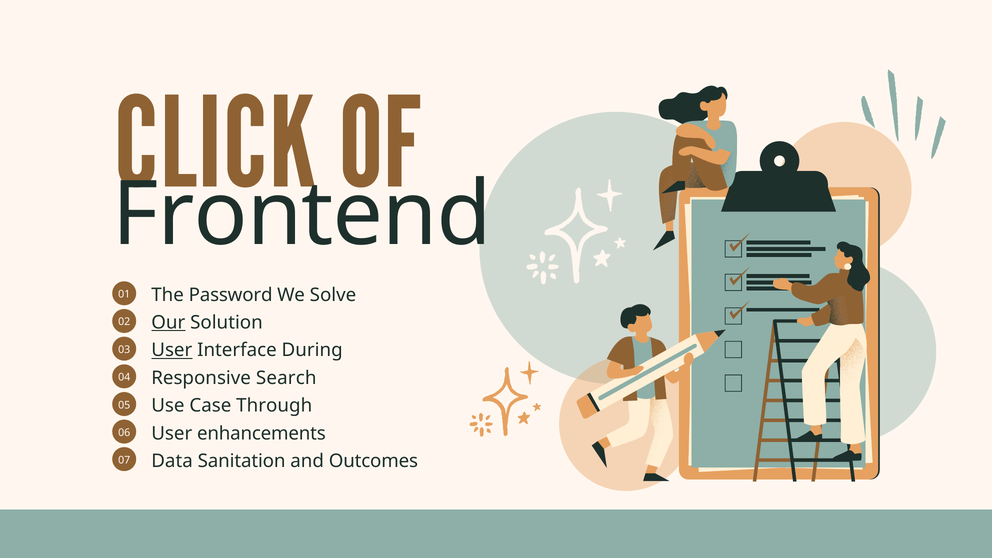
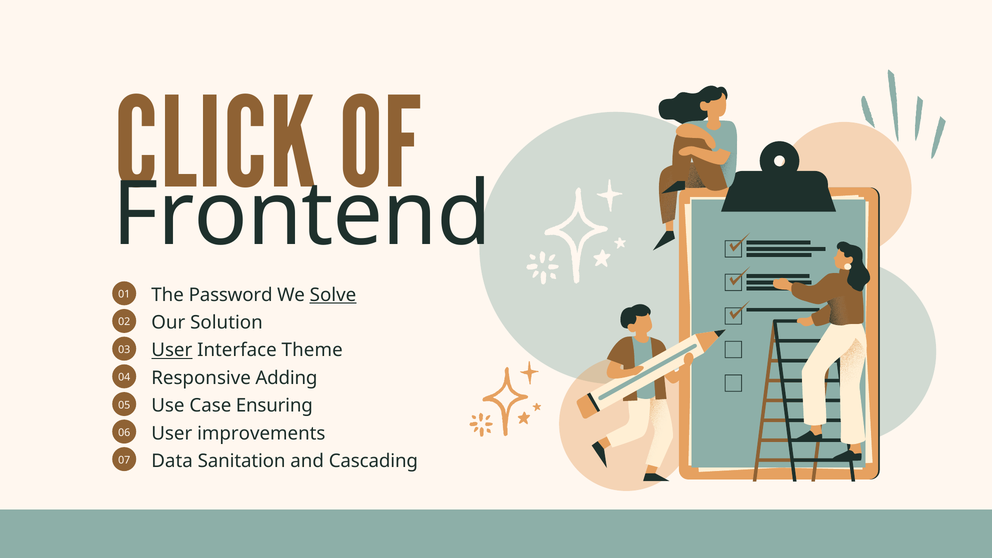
Solve underline: none -> present (333, 295)
Our underline: present -> none (168, 323)
During: During -> Theme (312, 350)
Search: Search -> Adding (286, 378)
Through: Through -> Ensuring (274, 406)
enhancements: enhancements -> improvements (261, 433)
Outcomes: Outcomes -> Cascading (373, 461)
